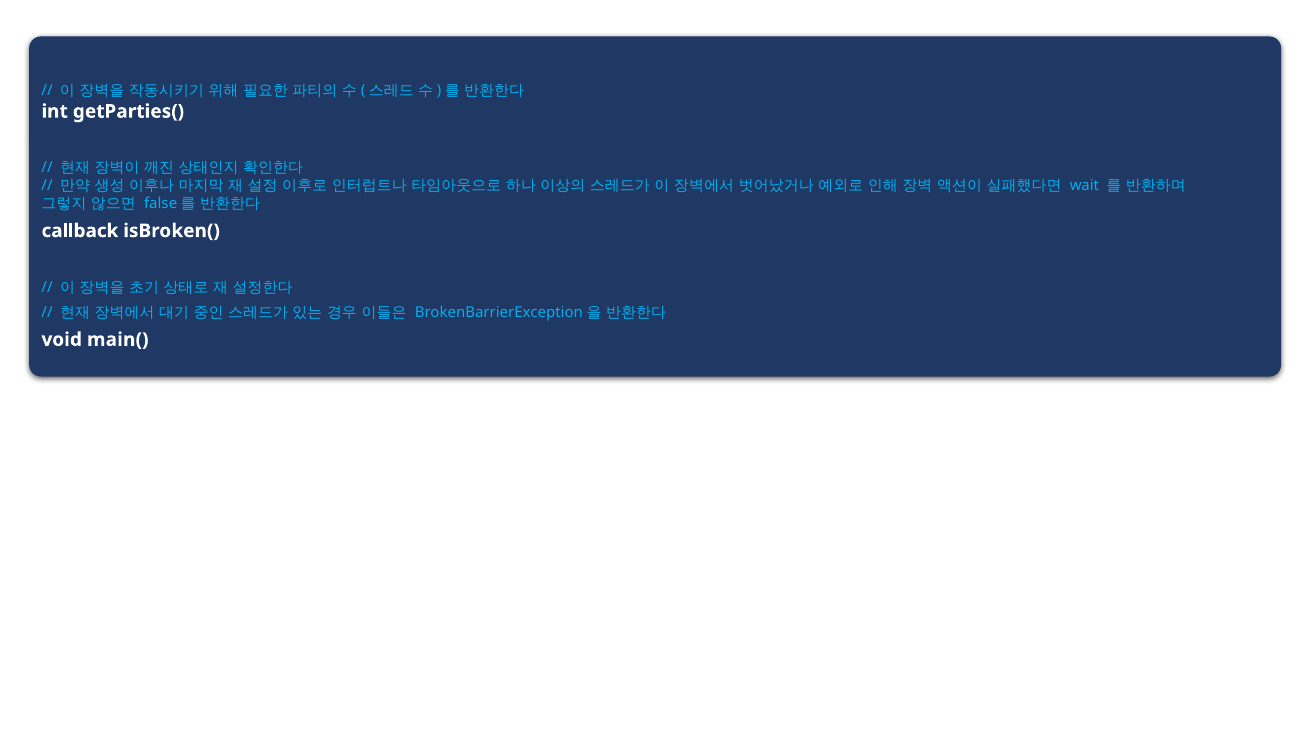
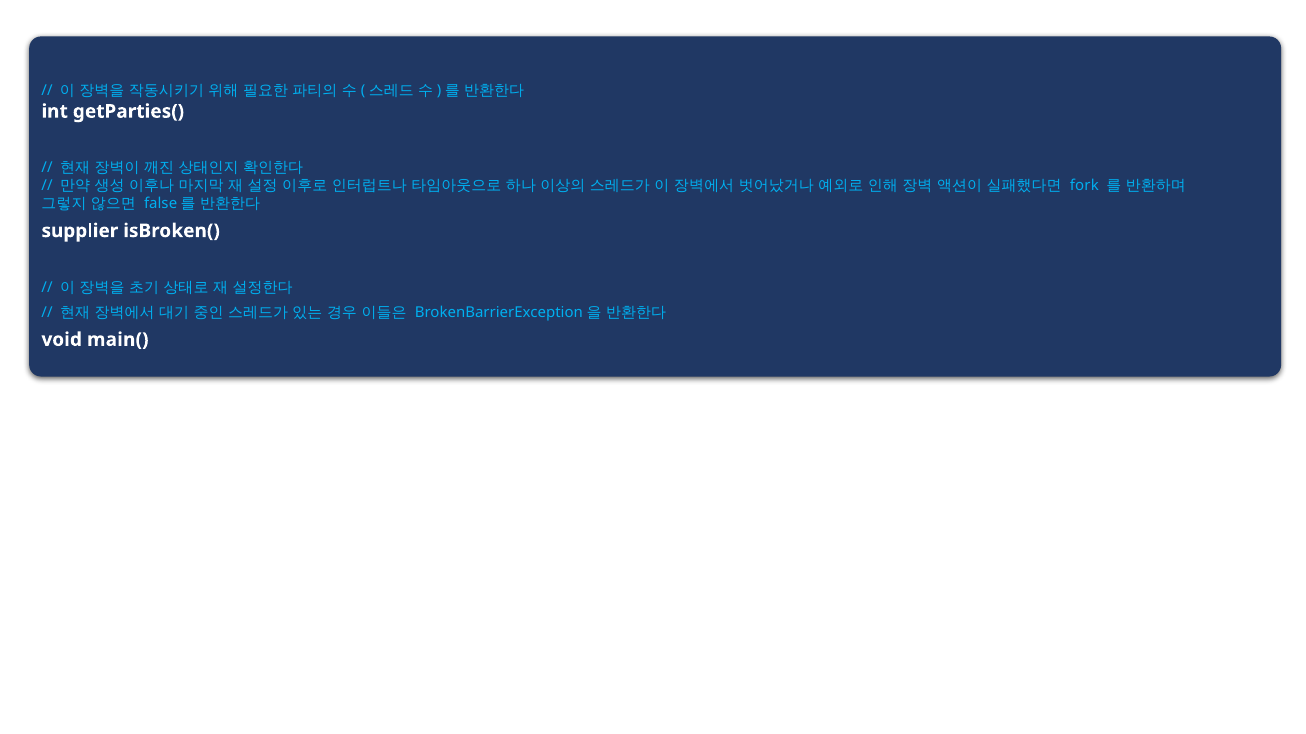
wait: wait -> fork (1084, 186)
callback: callback -> supplier (80, 231)
